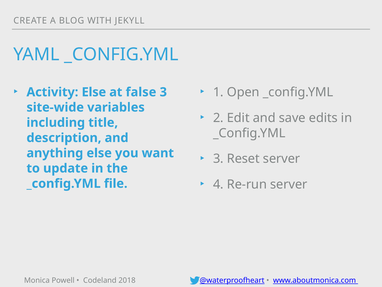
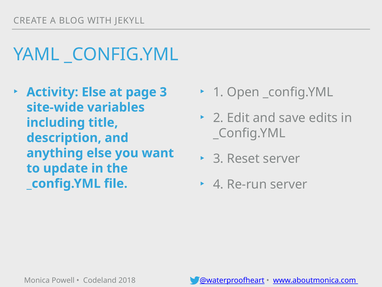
false: false -> page (141, 92)
